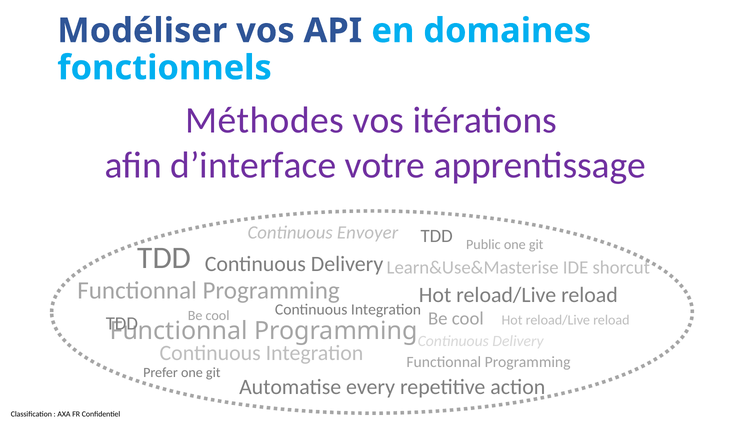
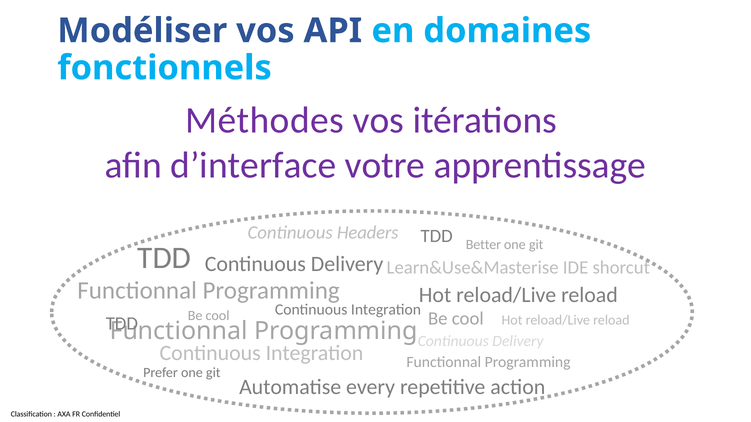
Envoyer: Envoyer -> Headers (368, 233)
Public: Public -> Better (483, 245)
